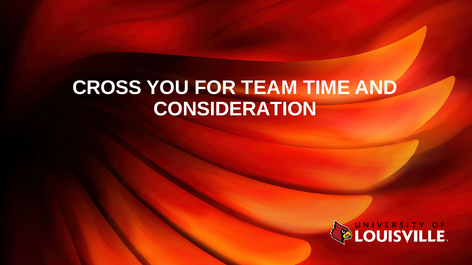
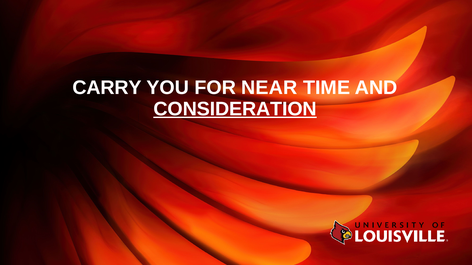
CROSS: CROSS -> CARRY (107, 88)
TEAM: TEAM -> NEAR (269, 88)
CONSIDERATION underline: none -> present (235, 109)
